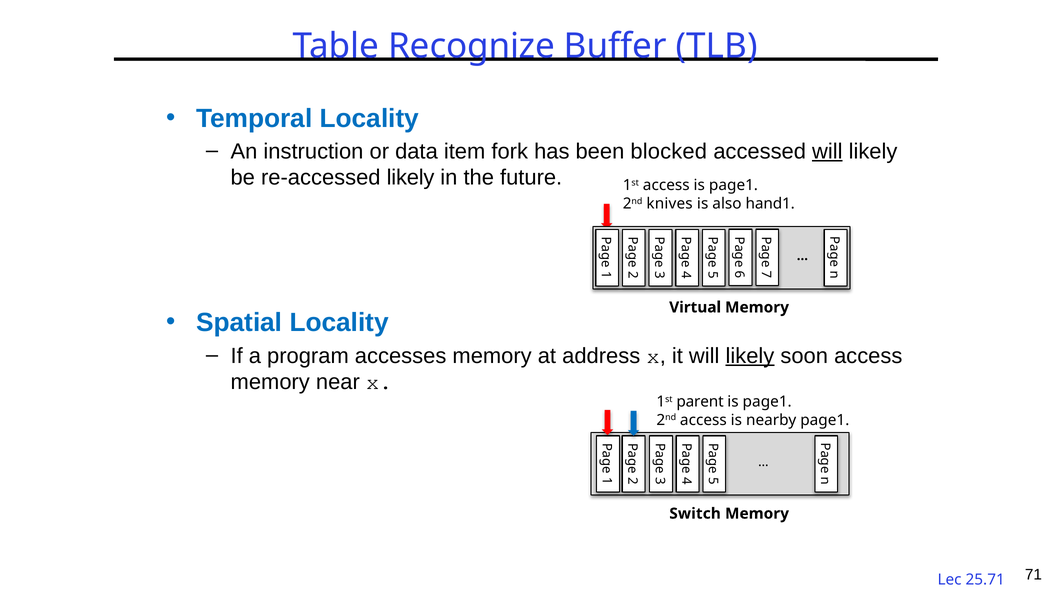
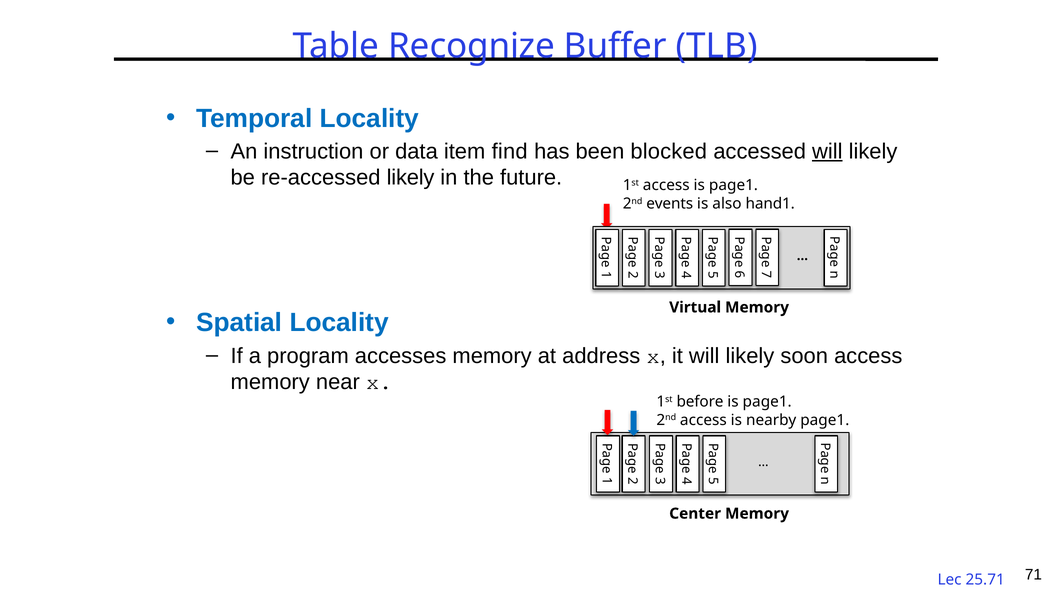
fork: fork -> find (510, 151)
knives: knives -> events (670, 204)
likely underline: present -> none (750, 356)
parent: parent -> before (700, 401)
Switch: Switch -> Center (695, 513)
